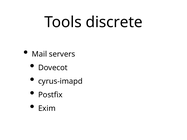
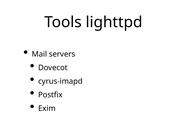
discrete: discrete -> lighttpd (114, 22)
